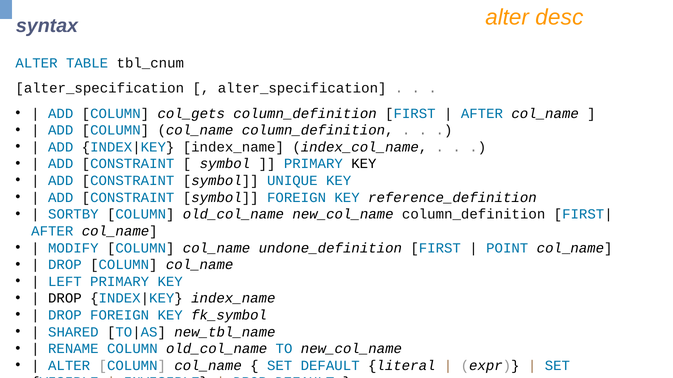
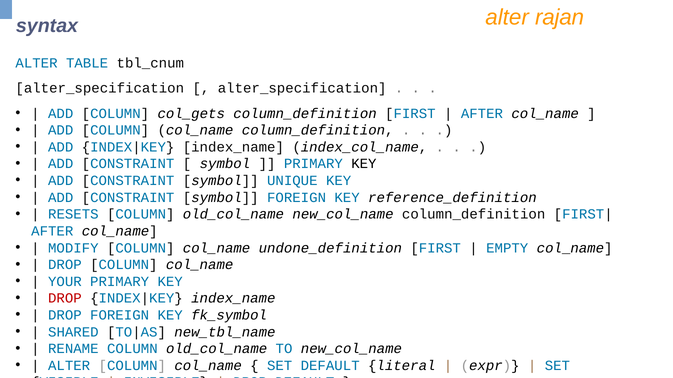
desc: desc -> rajan (560, 18)
SORTBY: SORTBY -> RESETS (73, 215)
POINT: POINT -> EMPTY (507, 248)
LEFT: LEFT -> YOUR (65, 282)
DROP colour: black -> red (65, 299)
